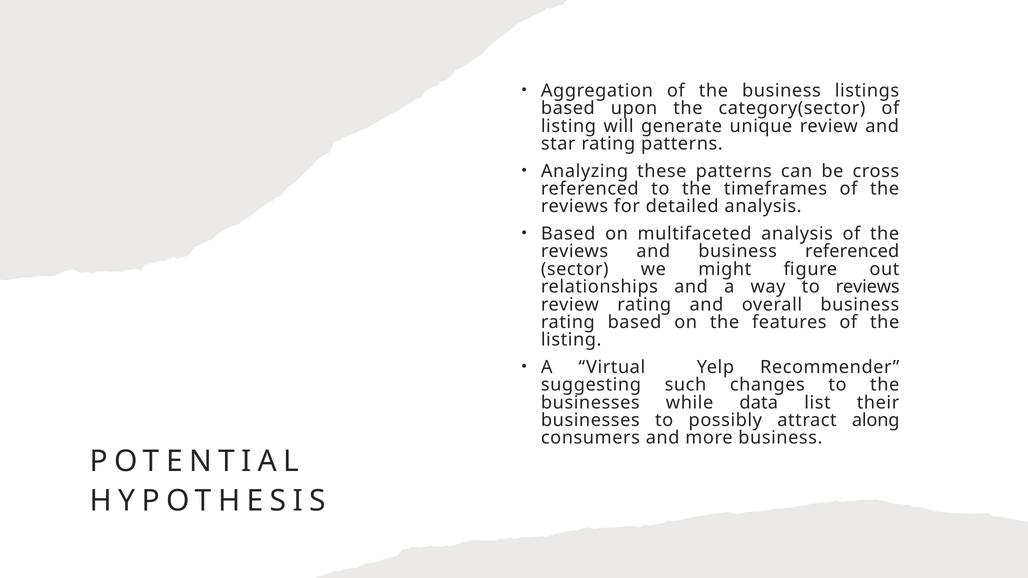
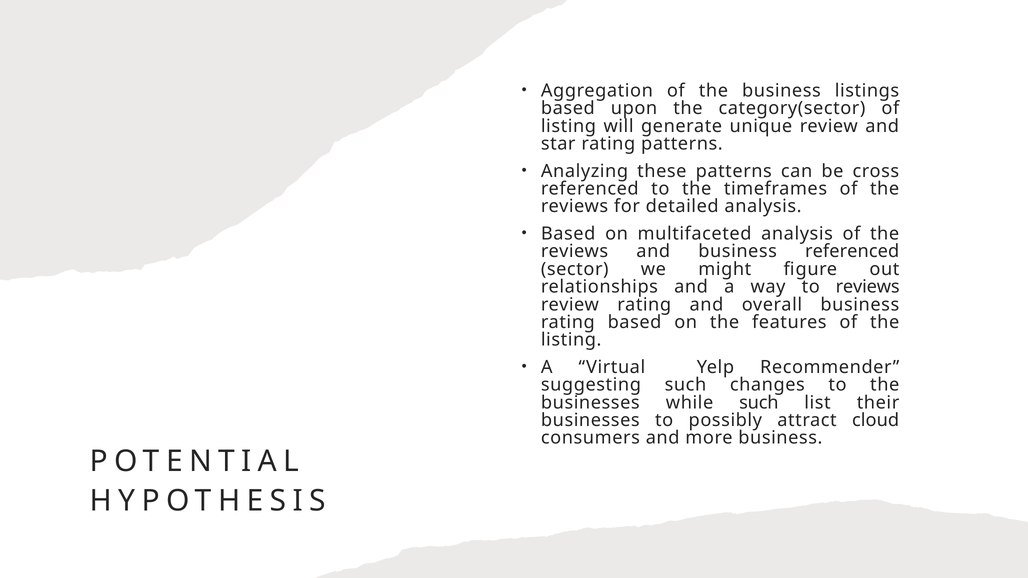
while data: data -> such (759, 403)
along: along -> cloud (876, 420)
